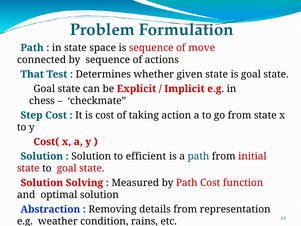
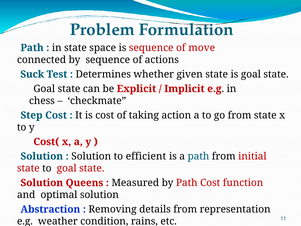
That: That -> Suck (32, 74)
Solving: Solving -> Queens (84, 183)
